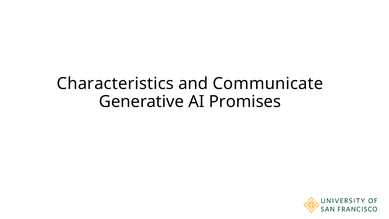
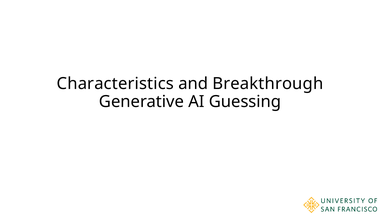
Communicate: Communicate -> Breakthrough (268, 84)
Promises: Promises -> Guessing (245, 101)
